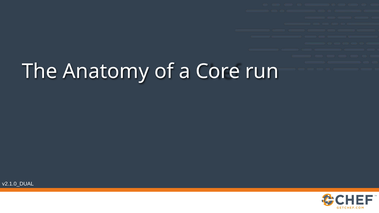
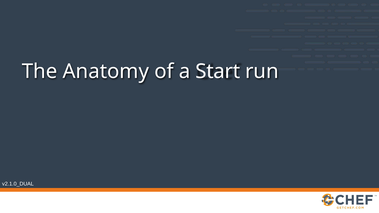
Core: Core -> Start (218, 72)
